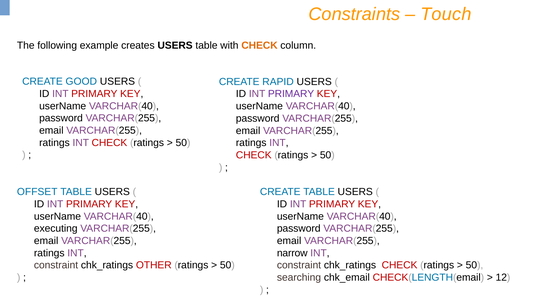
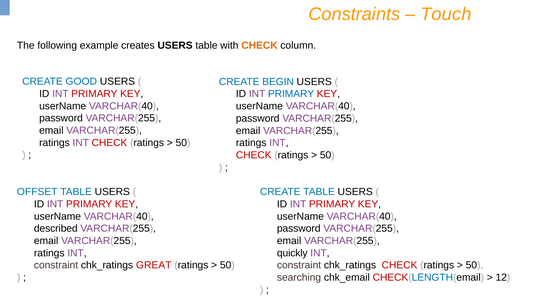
RAPID: RAPID -> BEGIN (278, 82)
PRIMARY colour: purple -> blue (291, 94)
executing: executing -> described (56, 229)
narrow: narrow -> quickly (292, 253)
OTHER: OTHER -> GREAT (154, 265)
